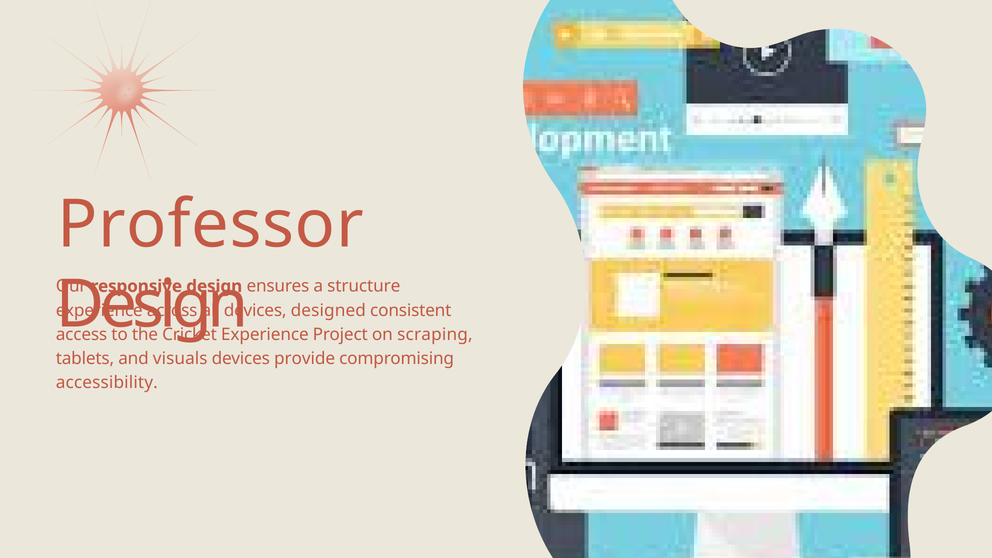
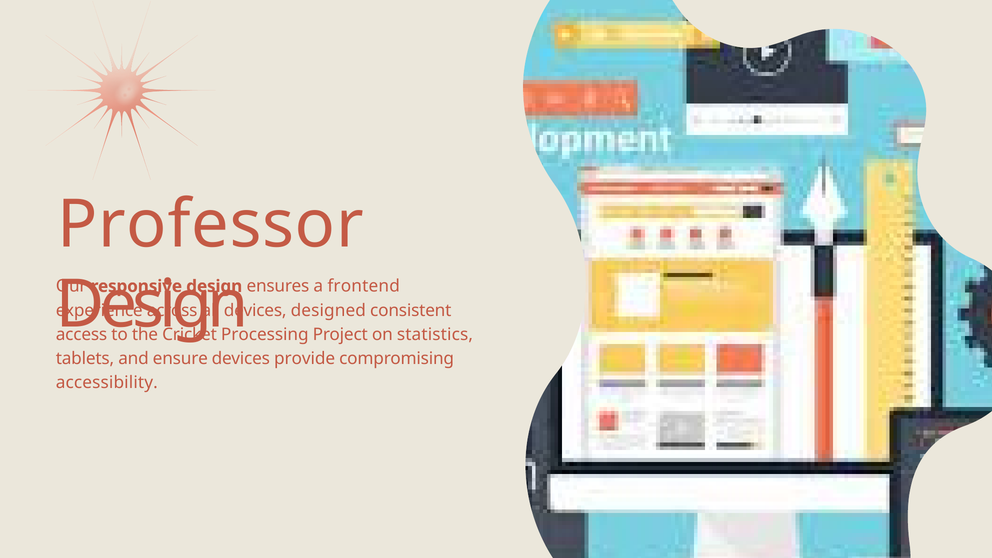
structure: structure -> frontend (364, 286)
Experience: Experience -> Processing (265, 335)
scraping: scraping -> statistics (435, 335)
visuals: visuals -> ensure (180, 359)
